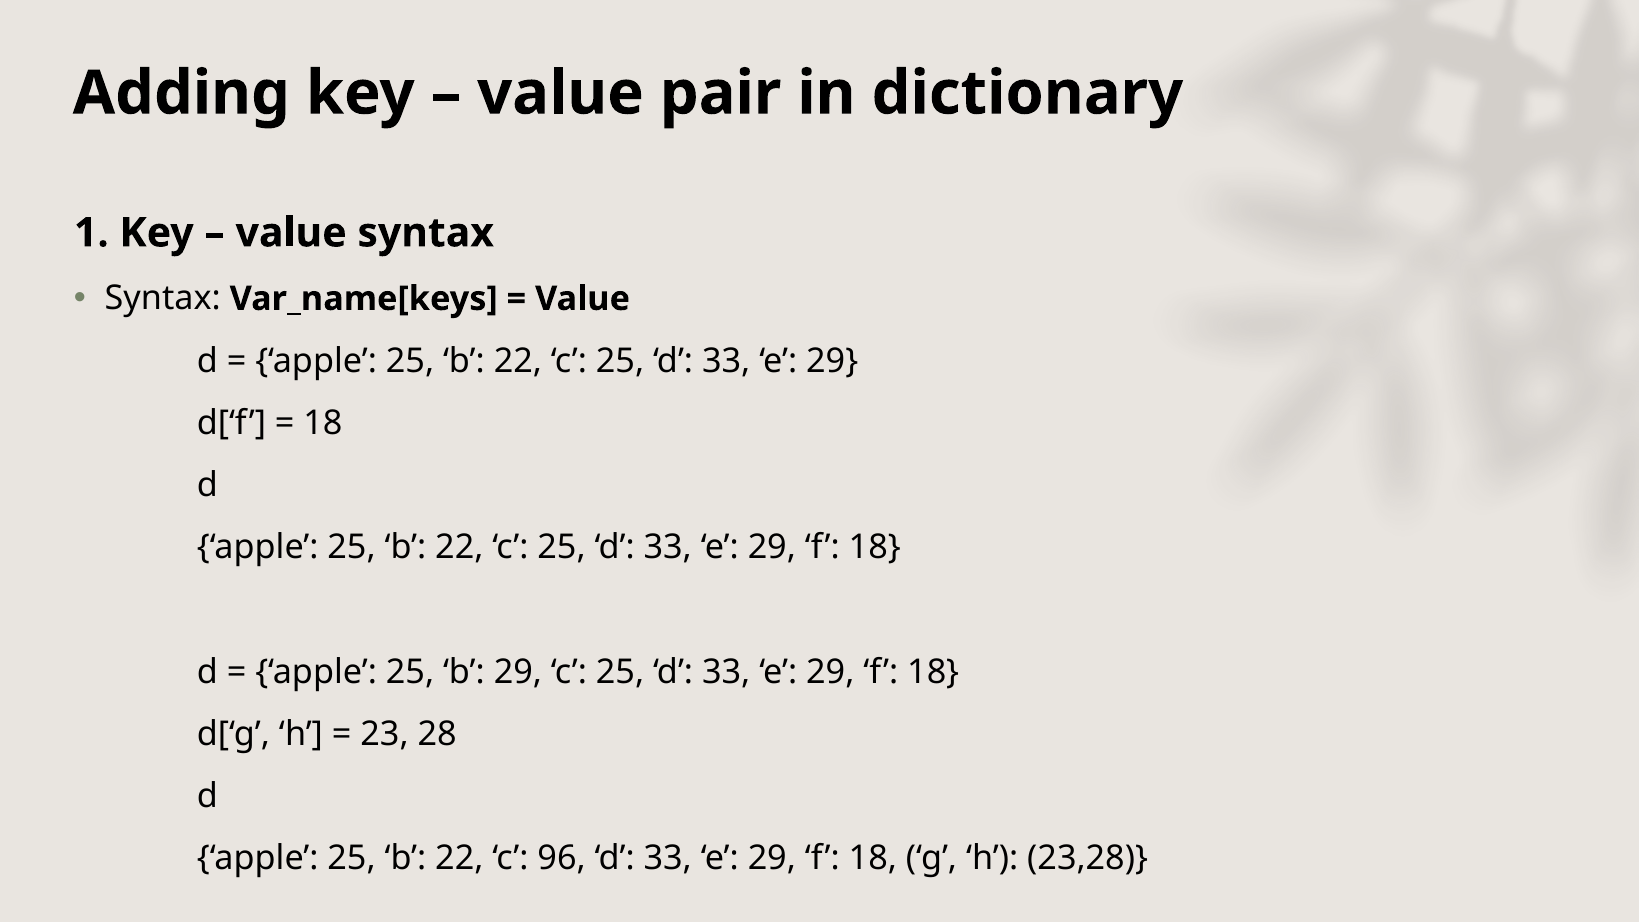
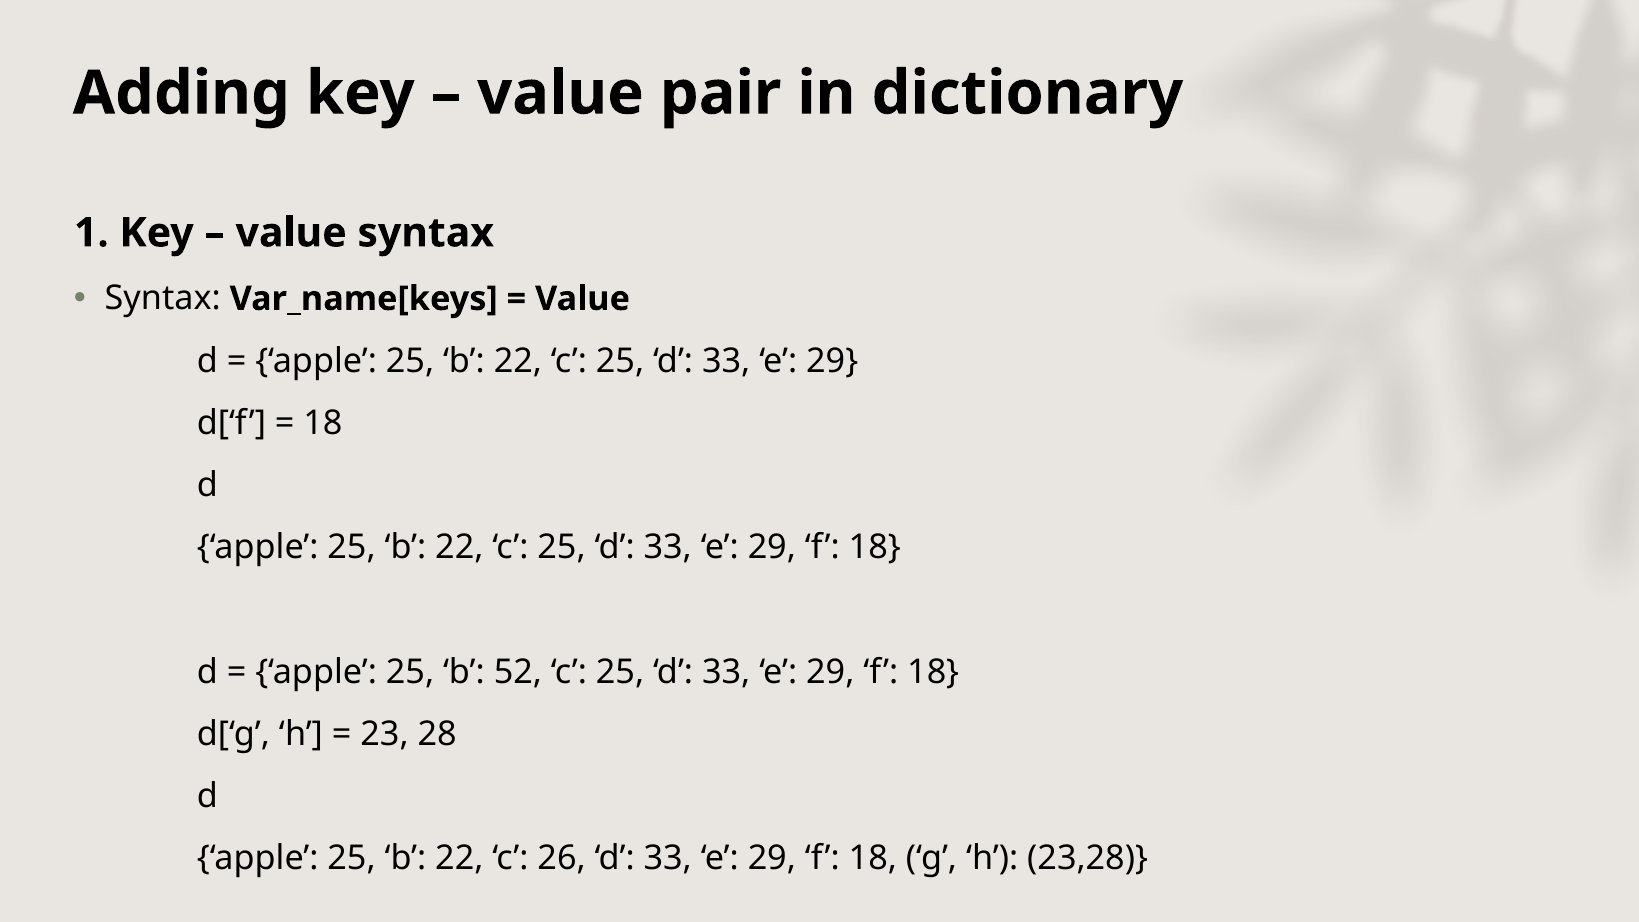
b 29: 29 -> 52 (518, 672)
96: 96 -> 26 (562, 858)
